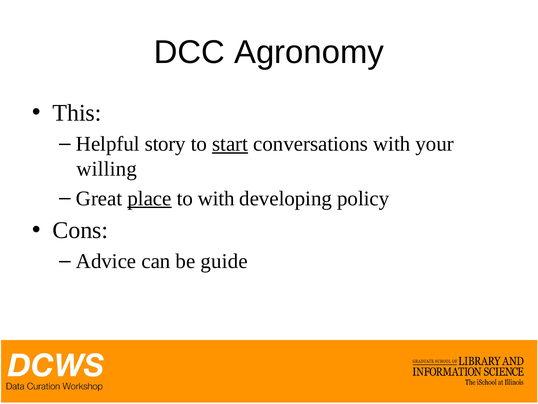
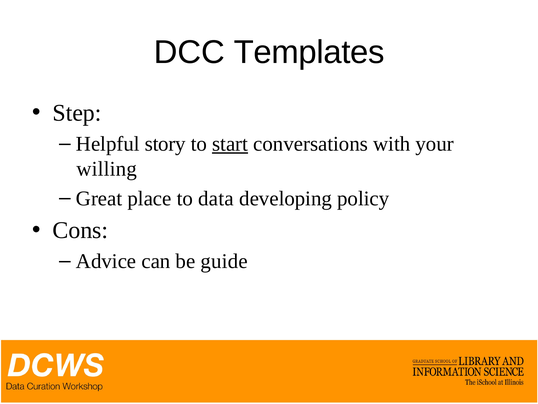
Agronomy: Agronomy -> Templates (309, 52)
This: This -> Step (77, 113)
place underline: present -> none (150, 198)
to with: with -> data (216, 198)
